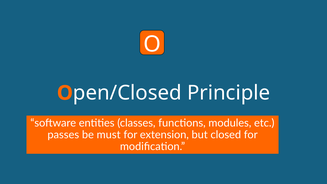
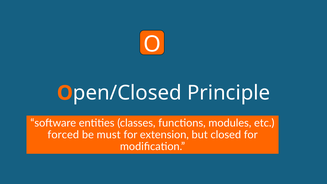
passes: passes -> forced (63, 135)
